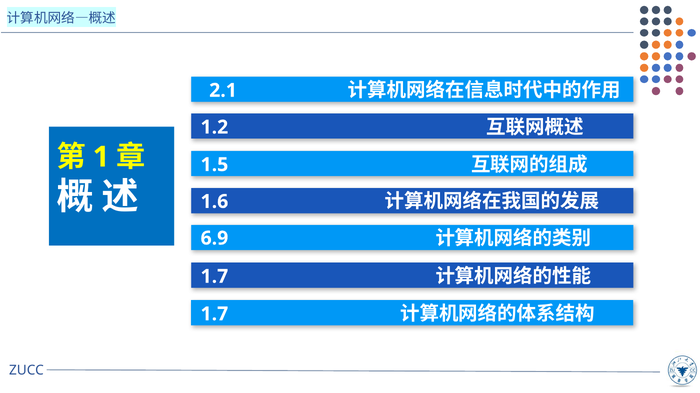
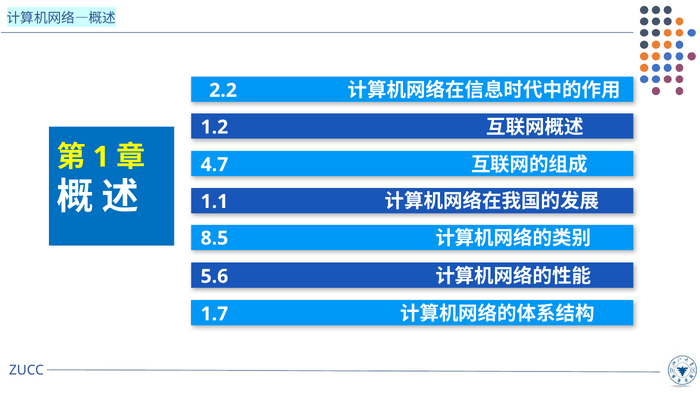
2.1: 2.1 -> 2.2 (223, 91)
1.5: 1.5 -> 4.7 (214, 165)
1.6: 1.6 -> 1.1 (214, 202)
6.9: 6.9 -> 8.5 (214, 239)
1.7: 1.7 -> 5.6 (214, 277)
